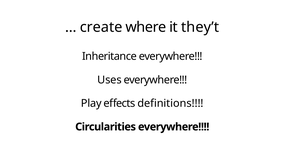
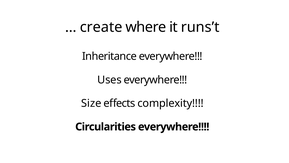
they’t: they’t -> runs’t (200, 27)
Play: Play -> Size (91, 103)
definitions: definitions -> complexity (170, 103)
